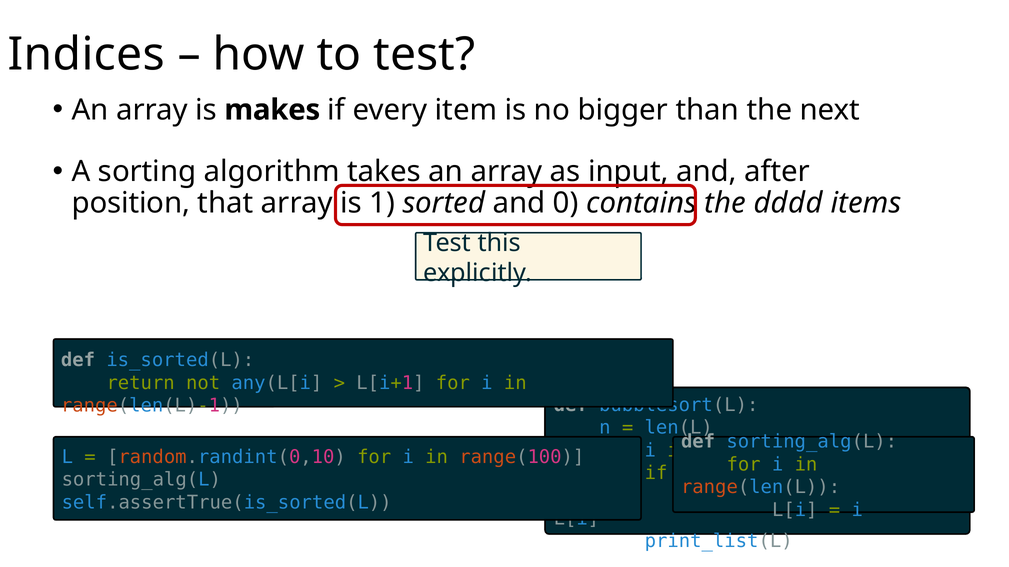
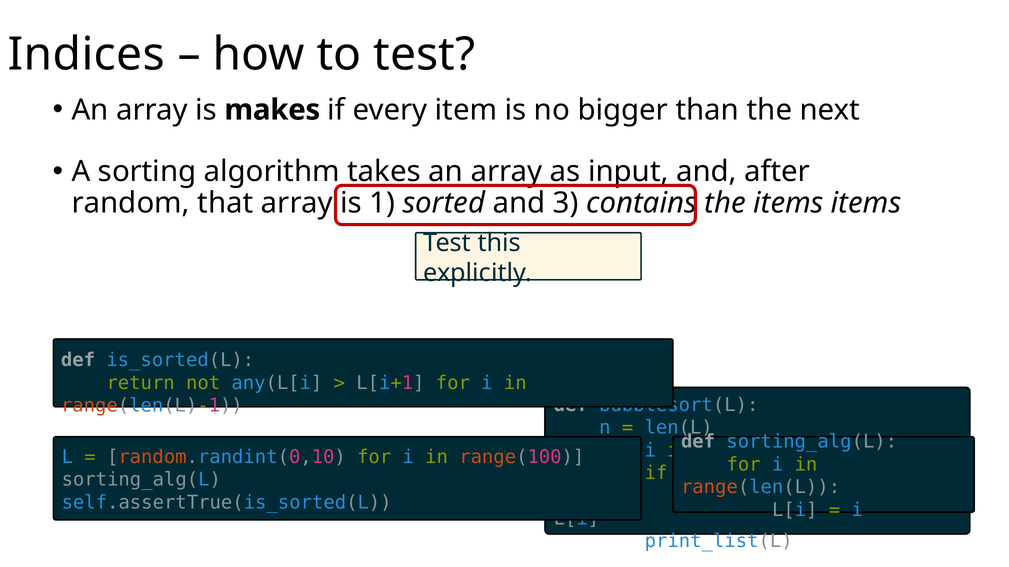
position: position -> random (131, 203)
0: 0 -> 3 (566, 203)
the dddd: dddd -> items (788, 203)
